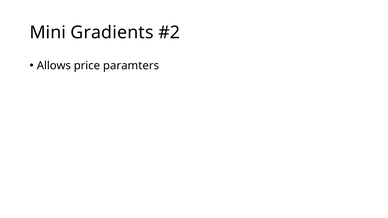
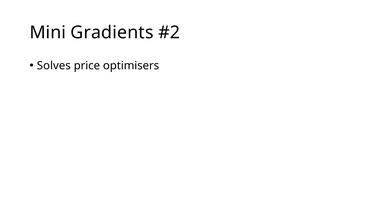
Allows: Allows -> Solves (54, 66)
paramters: paramters -> optimisers (131, 66)
